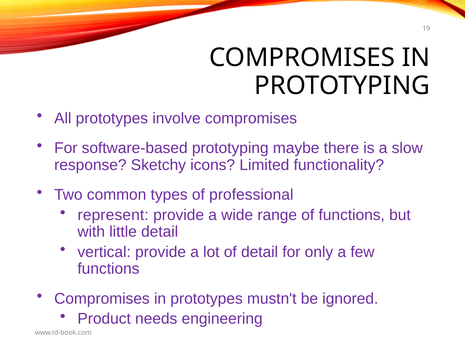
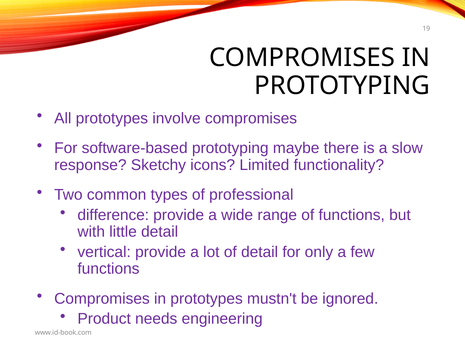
represent: represent -> difference (113, 215)
